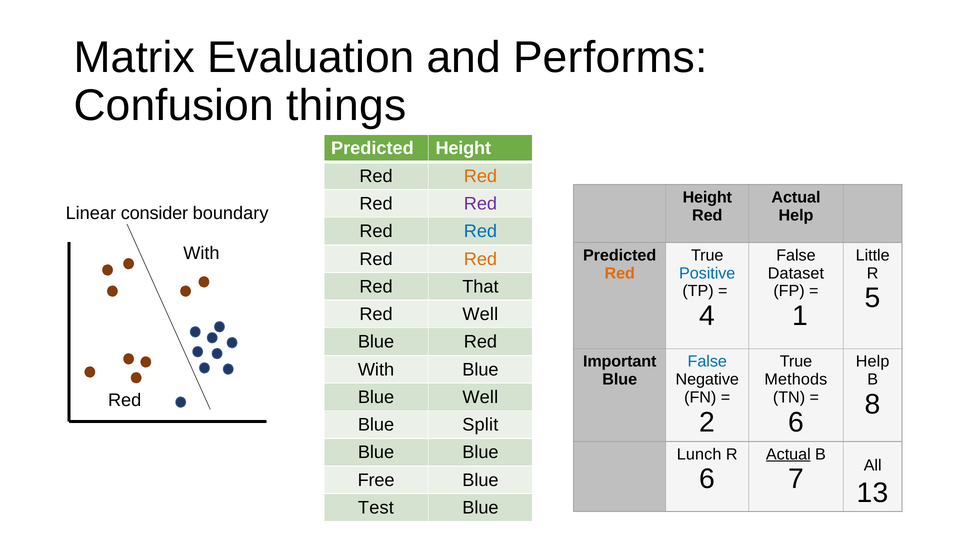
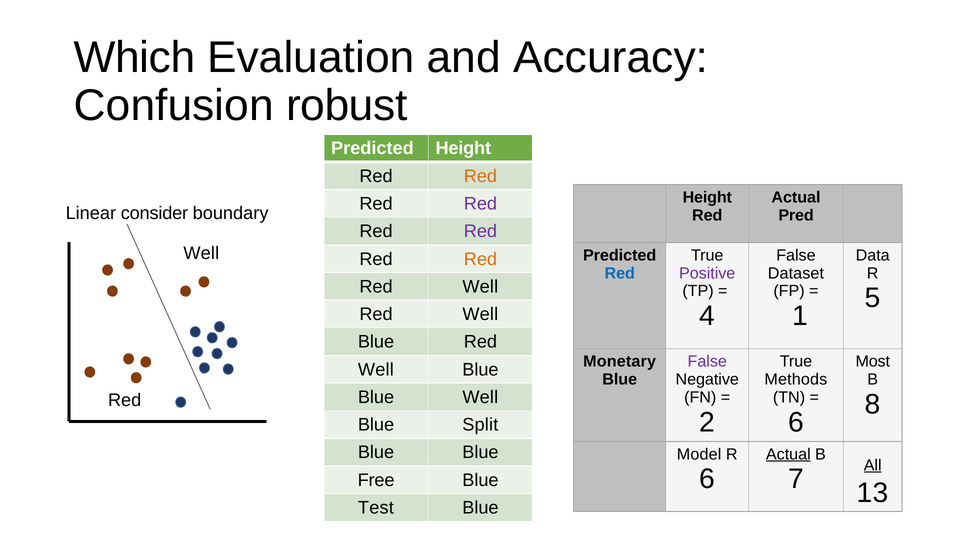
Matrix: Matrix -> Which (135, 57)
Performs: Performs -> Accuracy (611, 57)
things: things -> robust (347, 105)
Help: Help -> Pred (796, 215)
Red colour: blue -> purple (480, 231)
With: With -> Well (201, 253)
Little: Little -> Data (873, 255)
Red colour: orange -> blue (620, 273)
Positive colour: blue -> purple (707, 273)
That: That -> Well (480, 287)
Important: Important -> Monetary (620, 362)
False colour: blue -> purple (707, 362)
Help: Help -> Most (873, 362)
With: With -> Well (376, 370)
Lunch: Lunch -> Model (699, 454)
All underline: none -> present (873, 465)
